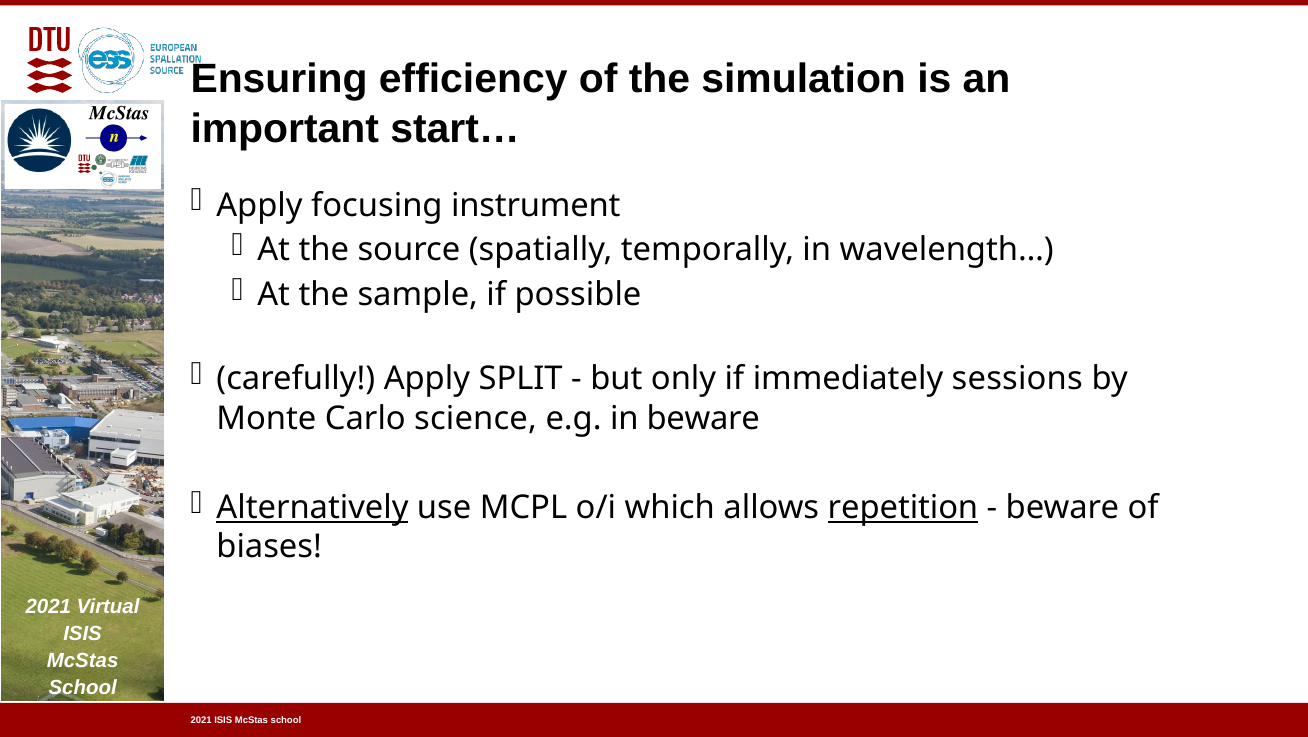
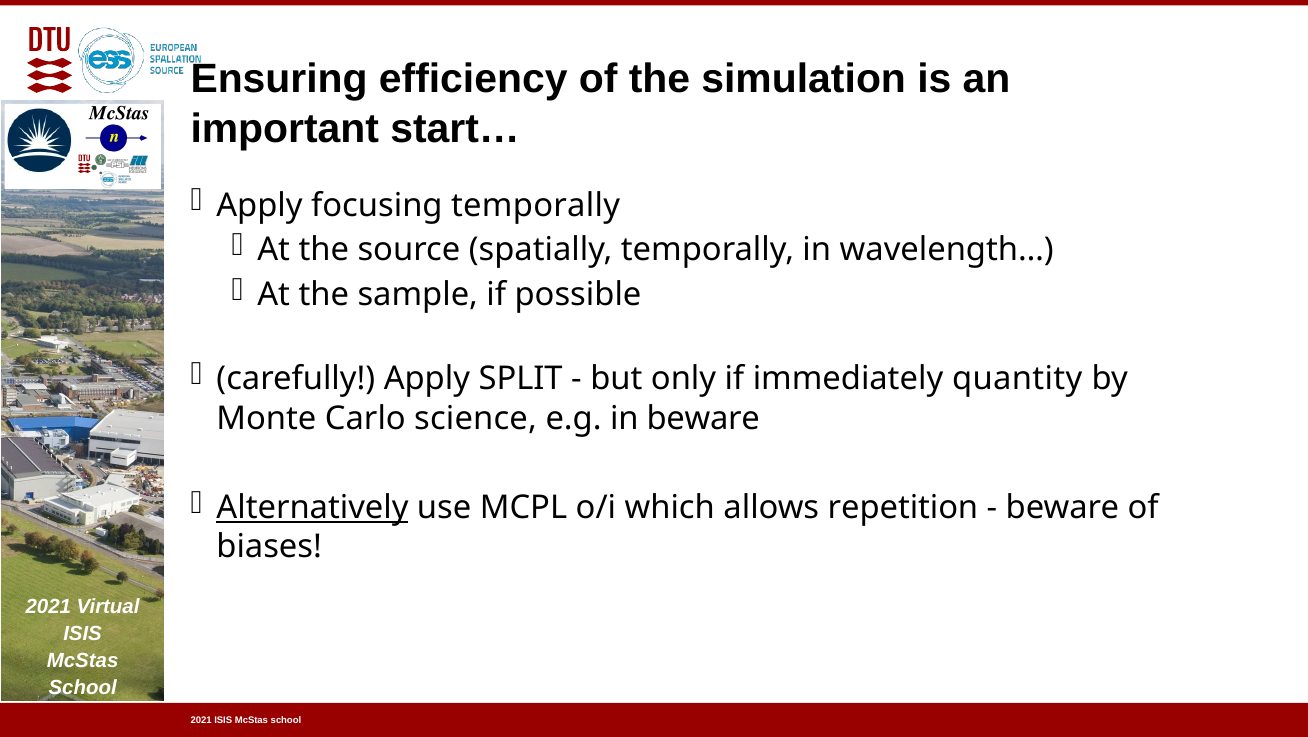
focusing instrument: instrument -> temporally (536, 205)
sessions: sessions -> quantity (1017, 379)
repetition underline: present -> none (903, 507)
